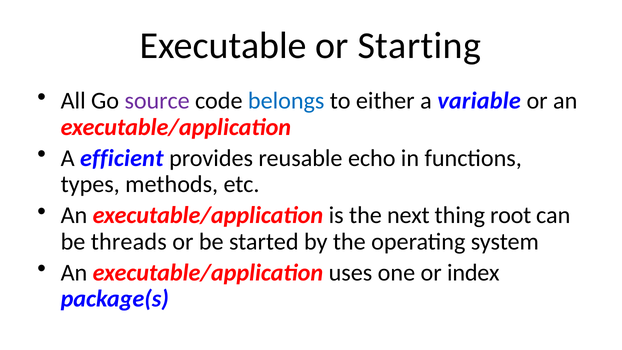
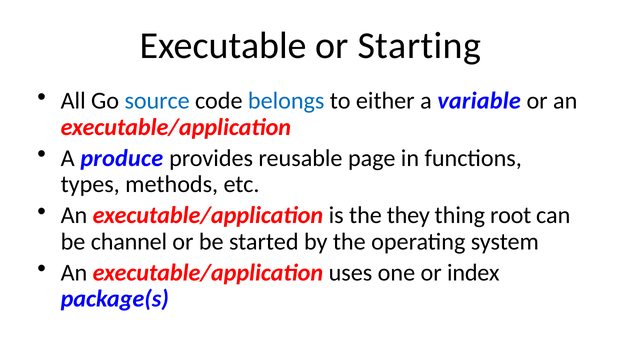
source colour: purple -> blue (157, 101)
efficient: efficient -> produce (122, 158)
echo: echo -> page (372, 158)
next: next -> they (408, 215)
threads: threads -> channel (129, 242)
